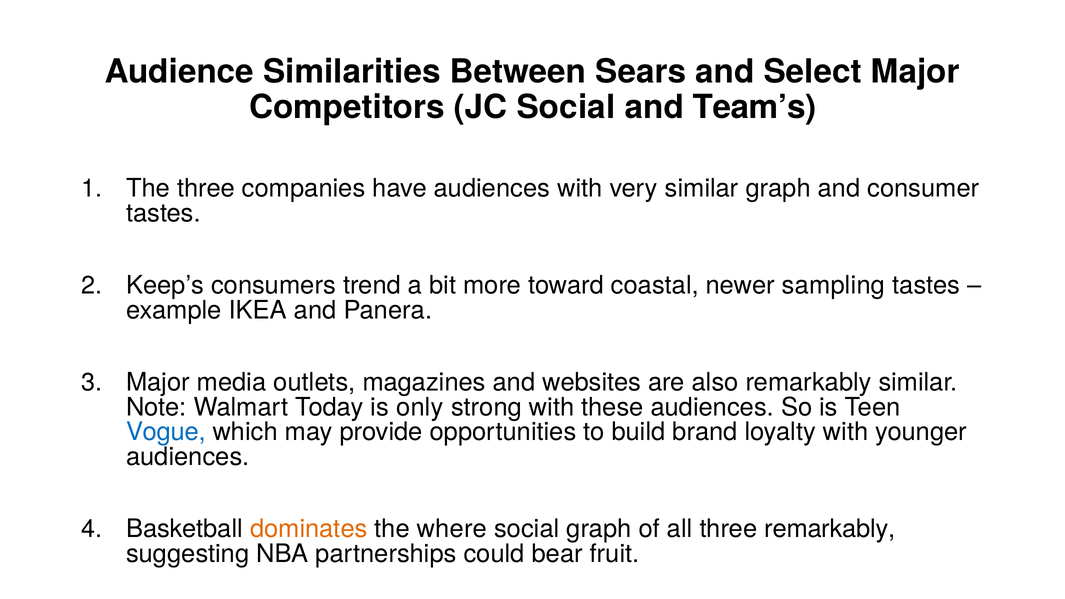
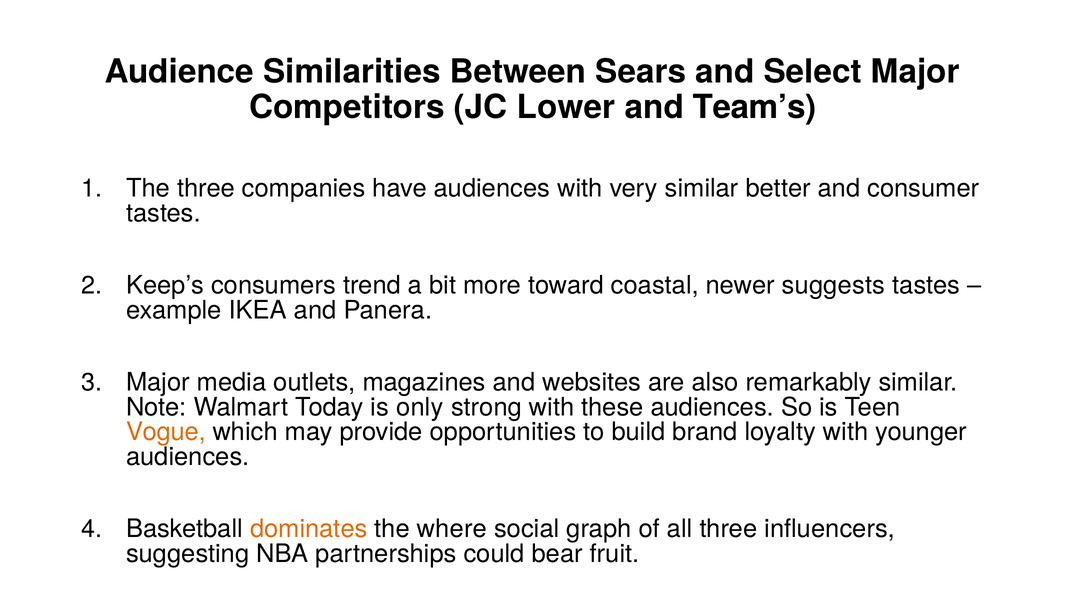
JC Social: Social -> Lower (566, 108)
similar graph: graph -> better (778, 188)
sampling: sampling -> suggests (833, 285)
Vogue colour: blue -> orange (166, 432)
three remarkably: remarkably -> influencers (830, 529)
